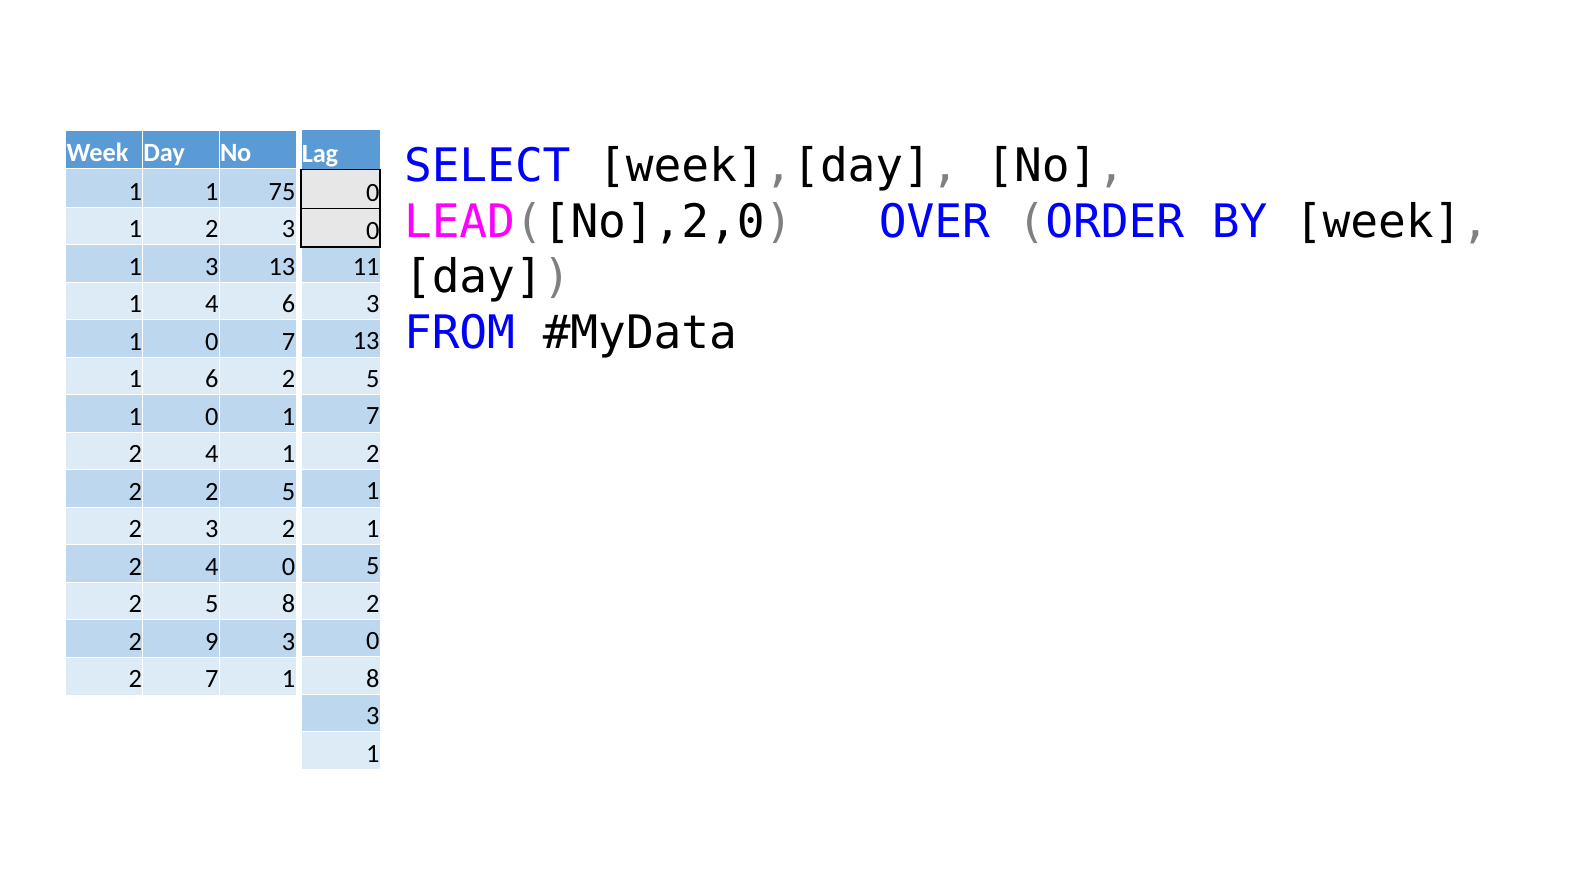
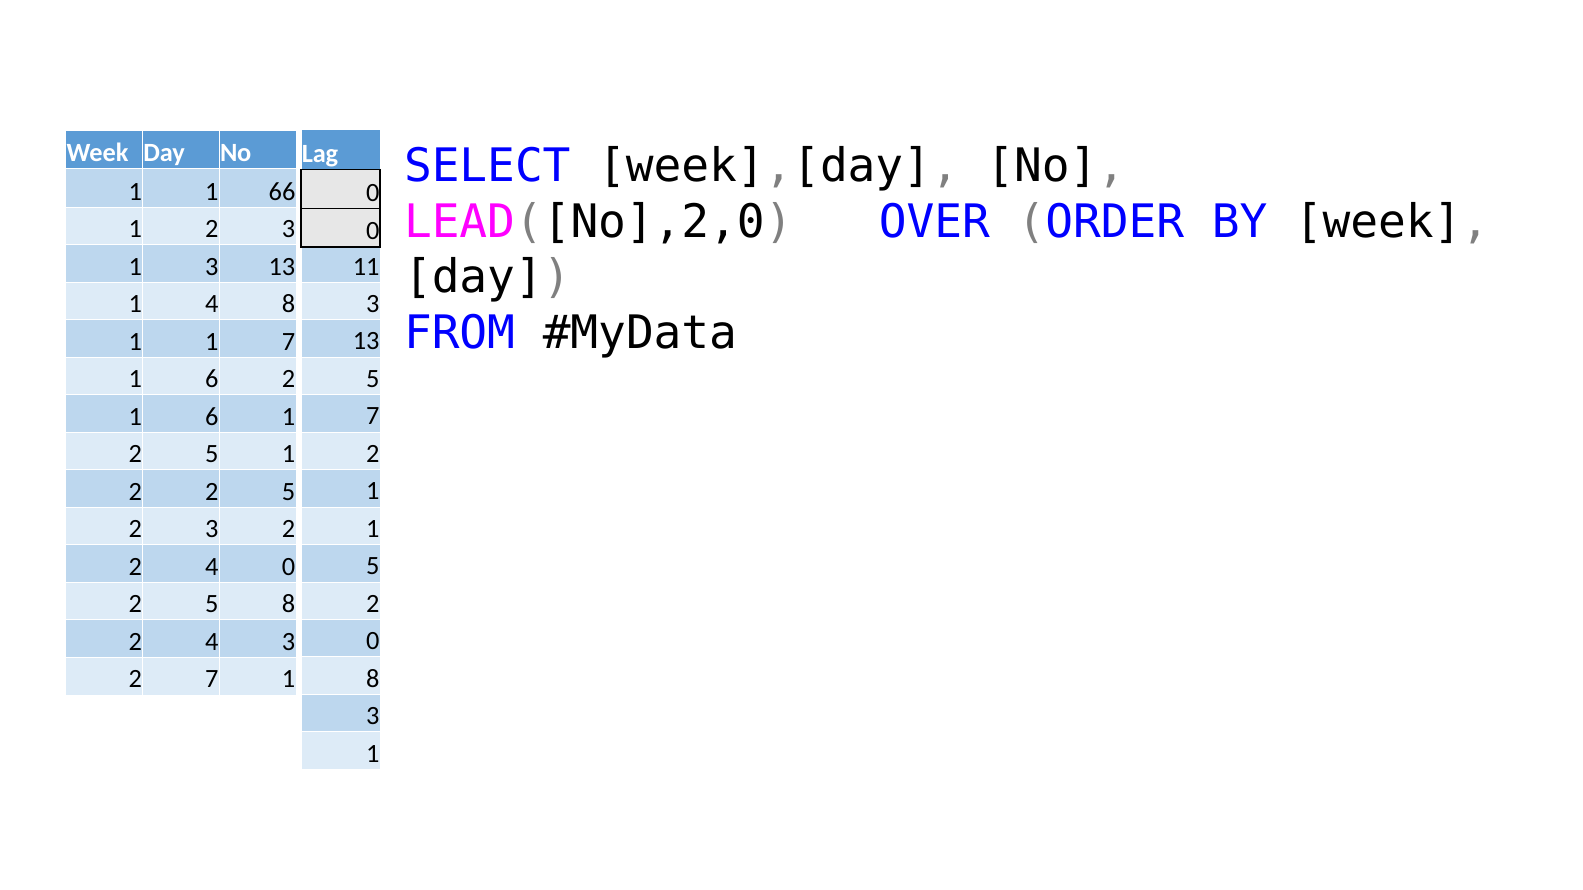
75: 75 -> 66 (282, 191)
4 6: 6 -> 8 (289, 304)
0: 0 -> 1 (212, 342)
0: 0 -> 6 (212, 417)
4: 4 -> 5 (212, 454)
9: 9 -> 4 (212, 642)
